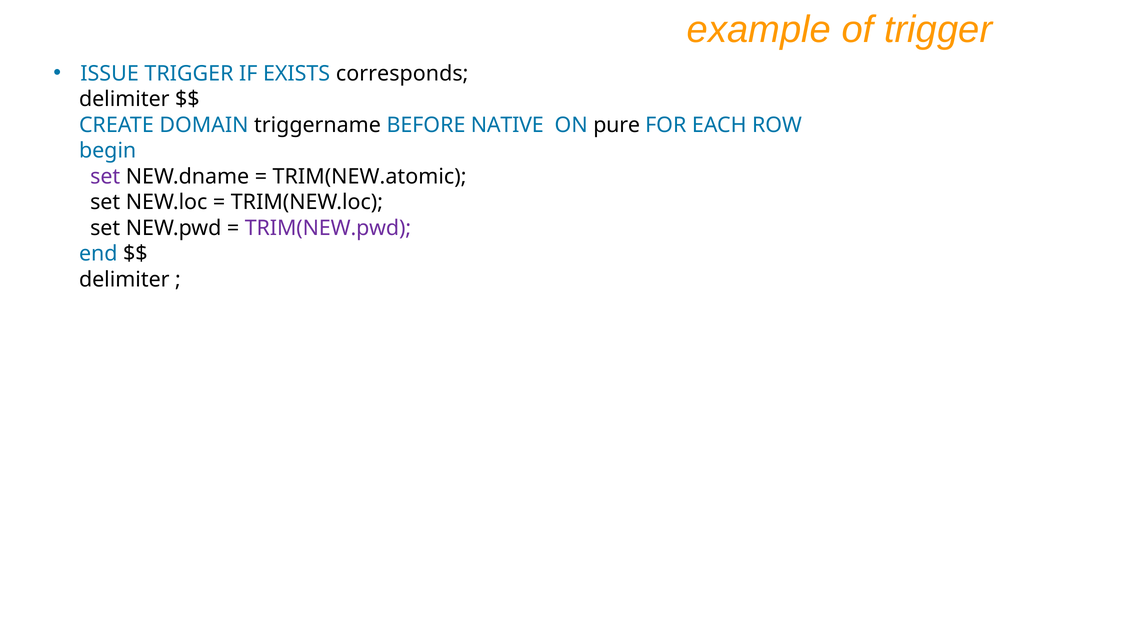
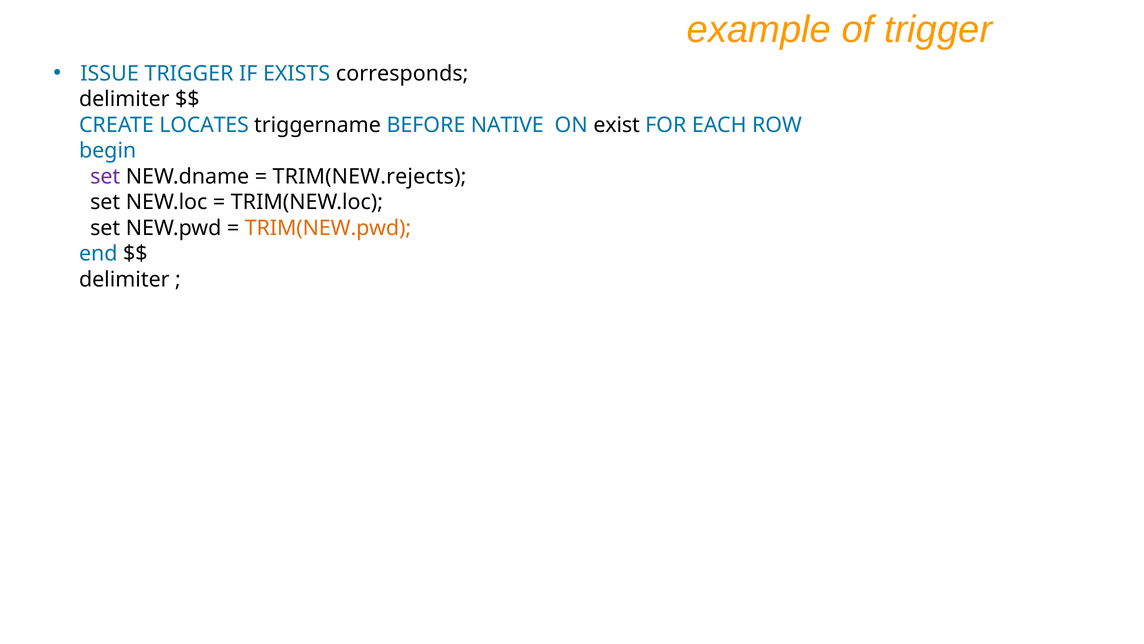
DOMAIN: DOMAIN -> LOCATES (204, 125)
pure: pure -> exist (617, 125)
TRIM(NEW.atomic: TRIM(NEW.atomic -> TRIM(NEW.rejects (370, 176)
TRIM(NEW.pwd colour: purple -> orange (328, 228)
